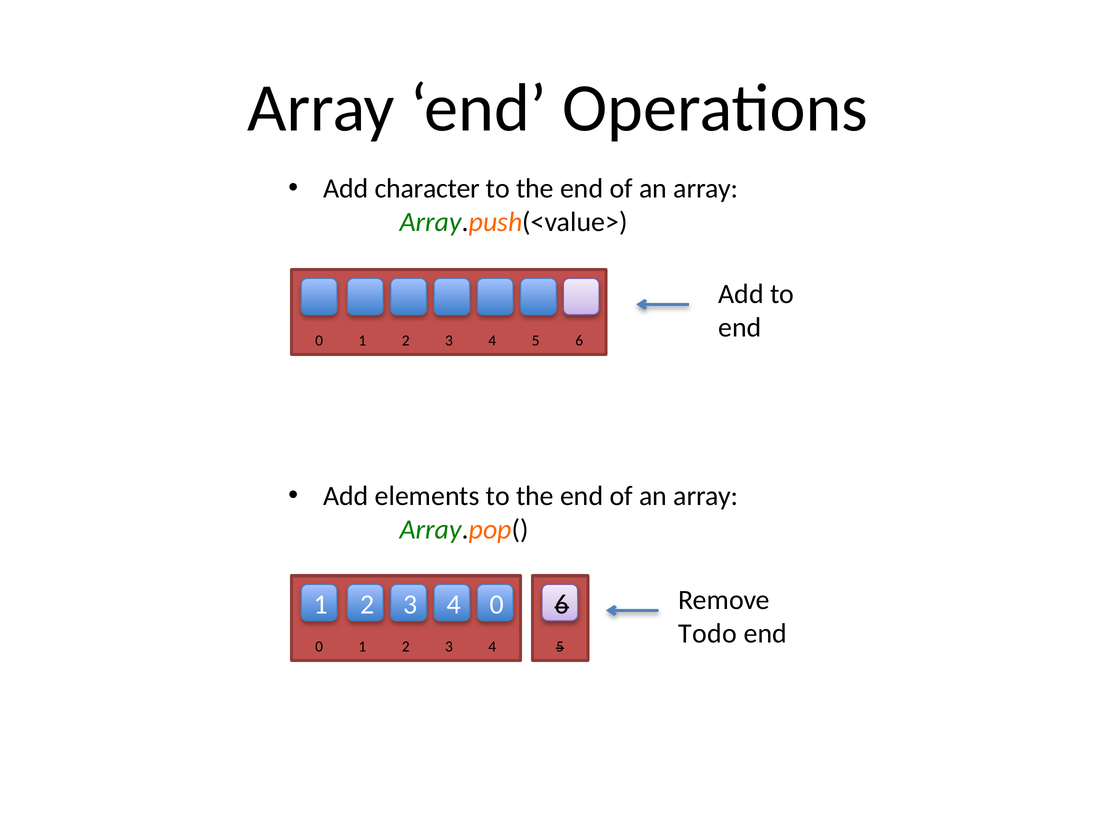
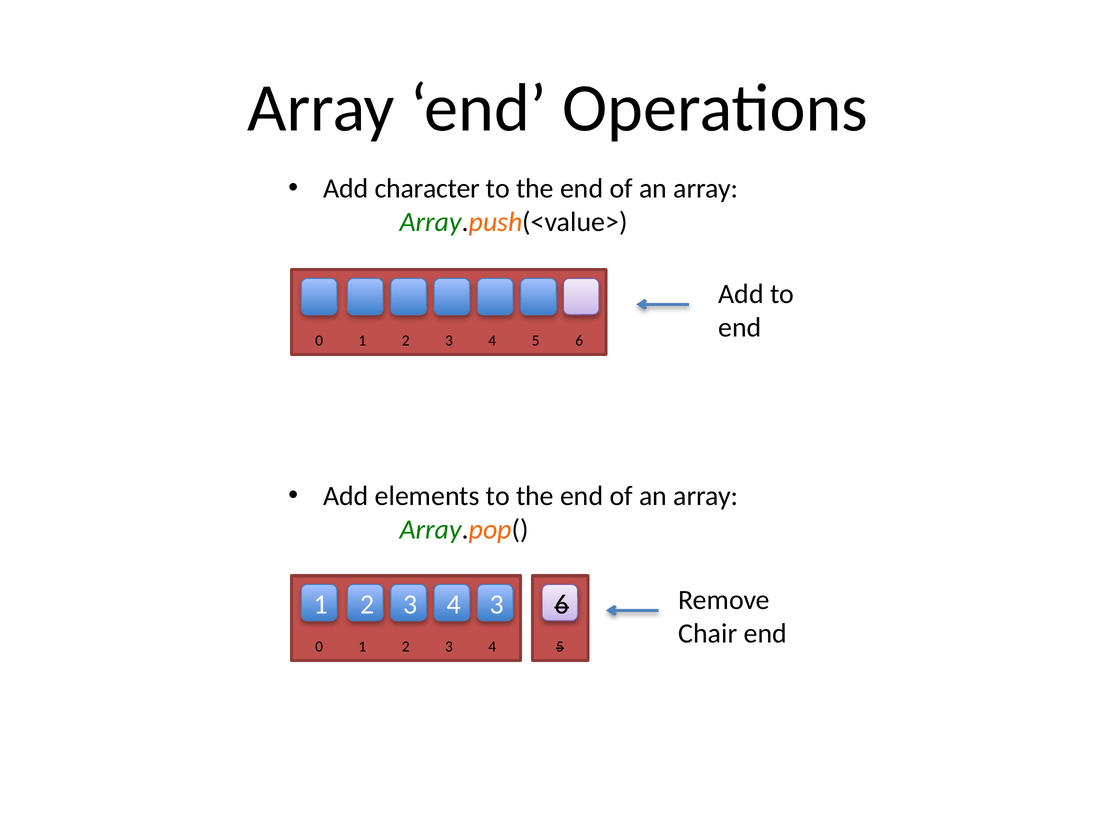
4 0: 0 -> 3 (497, 605)
Todo: Todo -> Chair (708, 633)
